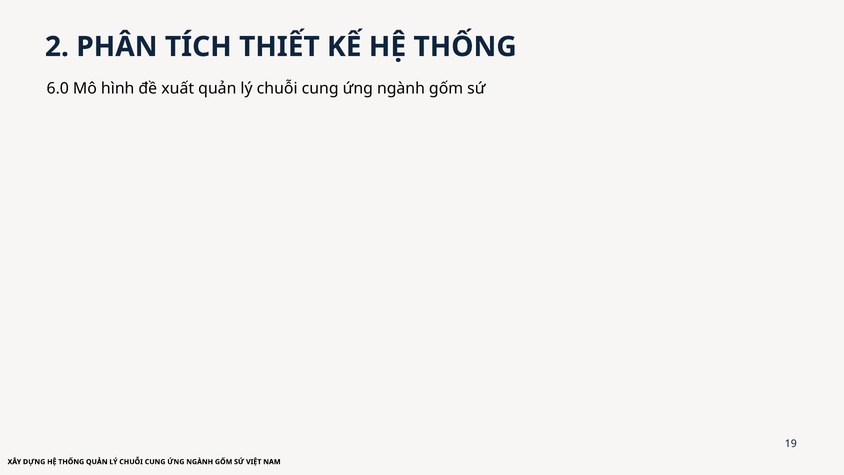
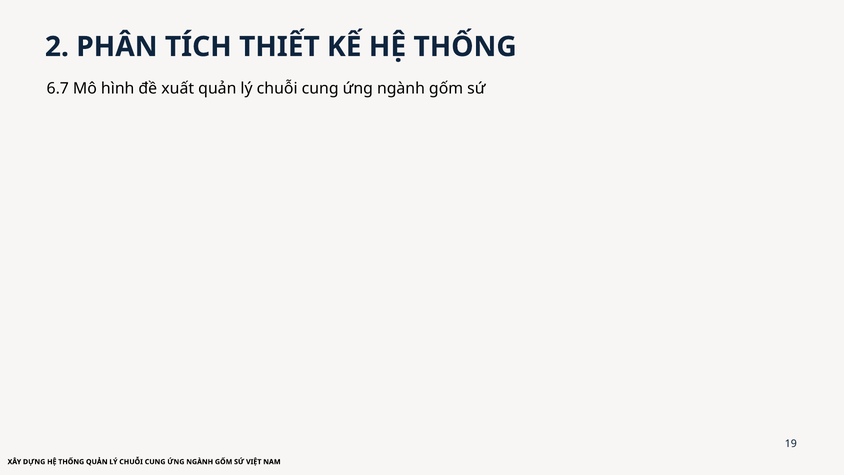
6.0: 6.0 -> 6.7 (58, 89)
